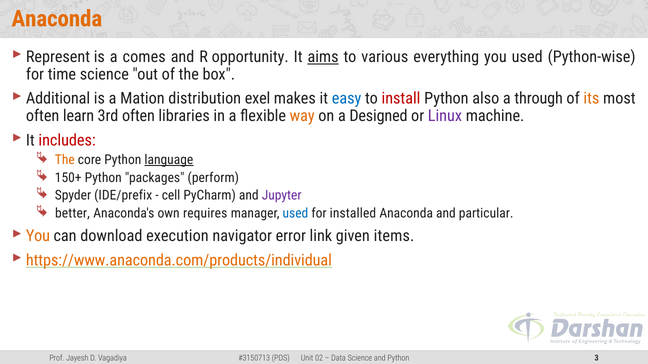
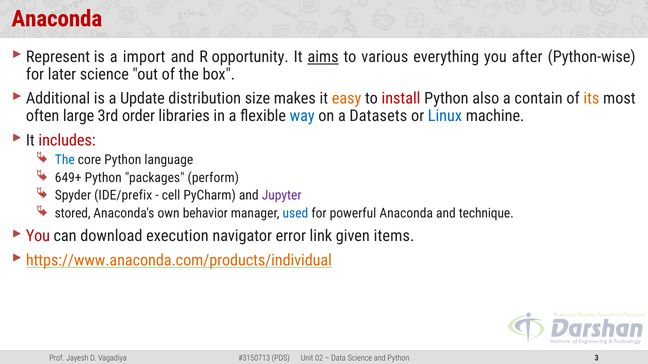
Anaconda colour: orange -> red (57, 19)
comes: comes -> import (144, 57)
you used: used -> after (527, 57)
time: time -> later (62, 74)
Mation: Mation -> Update (142, 99)
exel: exel -> size (258, 99)
easy colour: blue -> orange (347, 99)
through: through -> contain (539, 99)
learn: learn -> large (79, 116)
3rd often: often -> order (138, 116)
way colour: orange -> blue (302, 116)
Designed: Designed -> Datasets (378, 116)
Linux colour: purple -> blue (445, 116)
The colour: orange -> blue (65, 160)
language underline: present -> none (169, 160)
150+: 150+ -> 649+ (68, 178)
better: better -> stored (73, 214)
requires: requires -> behavior (205, 214)
installed: installed -> powerful (353, 214)
particular: particular -> technique (486, 214)
You colour: orange -> red (38, 236)
